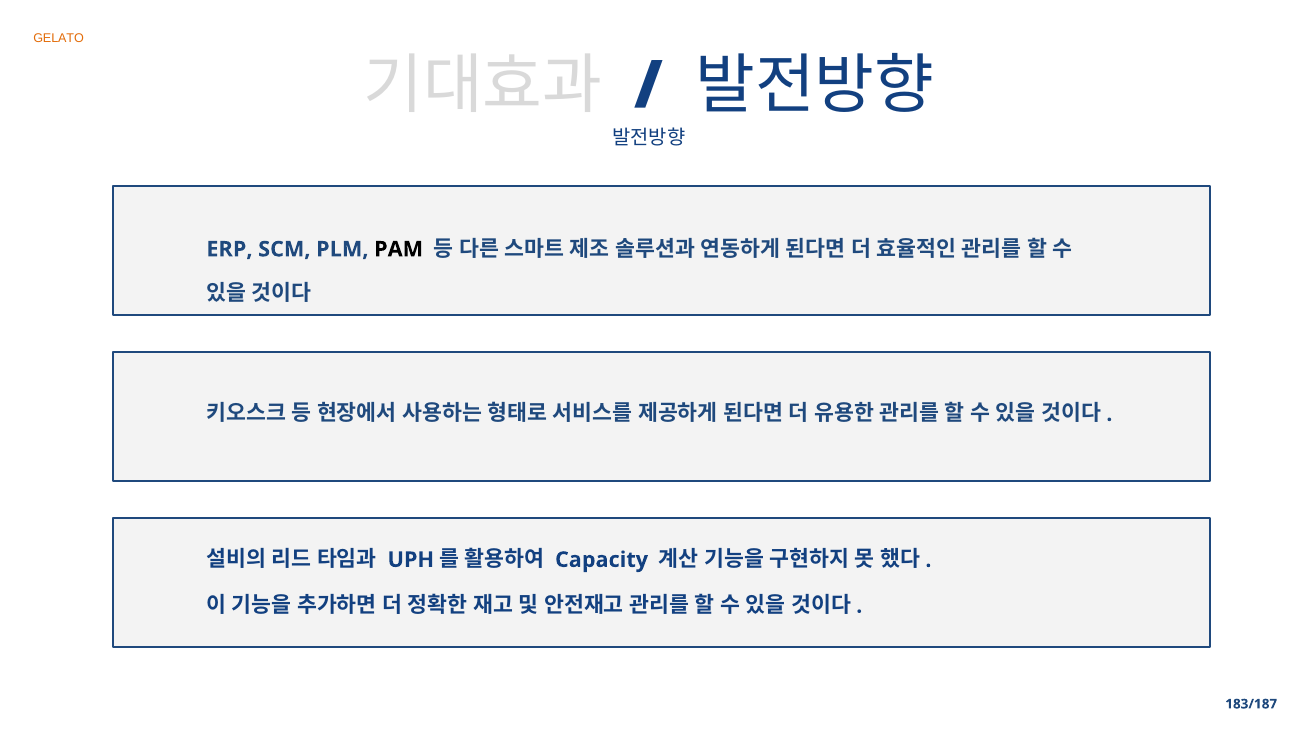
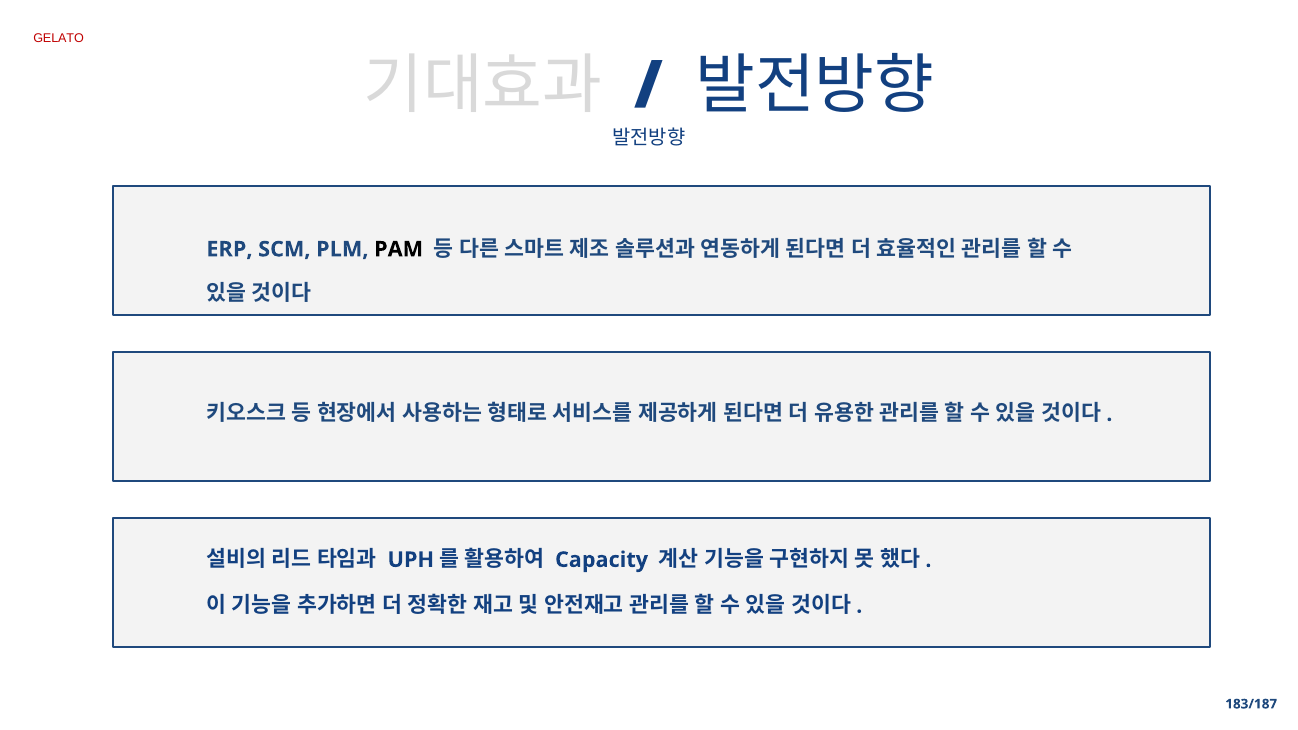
GELATO colour: orange -> red (59, 39)
